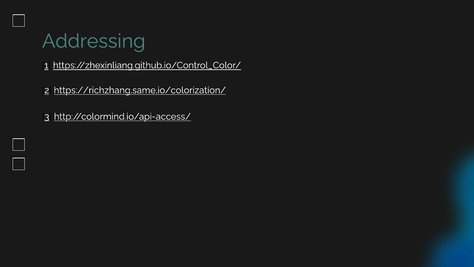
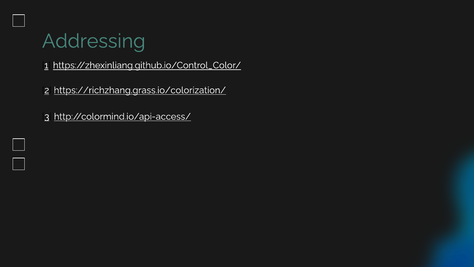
https://richzhang.same.io/colorization/: https://richzhang.same.io/colorization/ -> https://richzhang.grass.io/colorization/ (140, 90)
